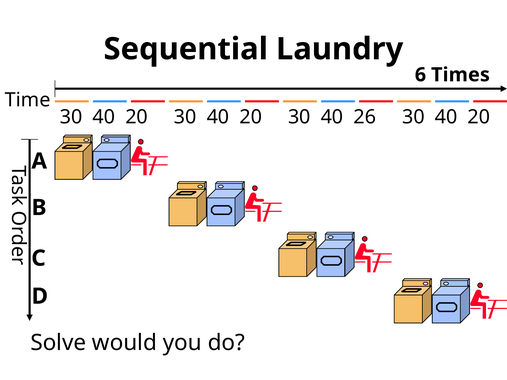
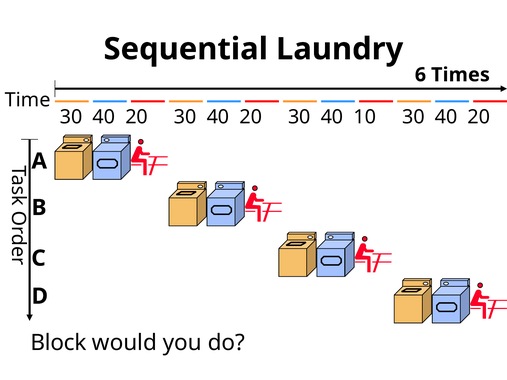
26: 26 -> 10 (365, 117)
Solve: Solve -> Block (58, 343)
